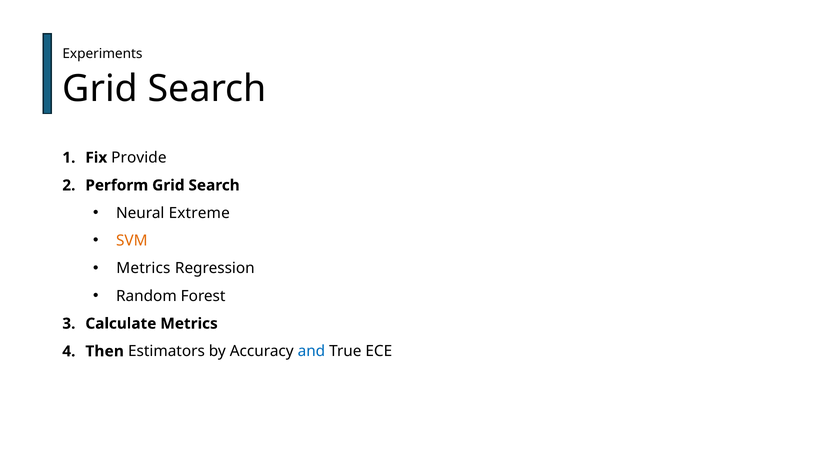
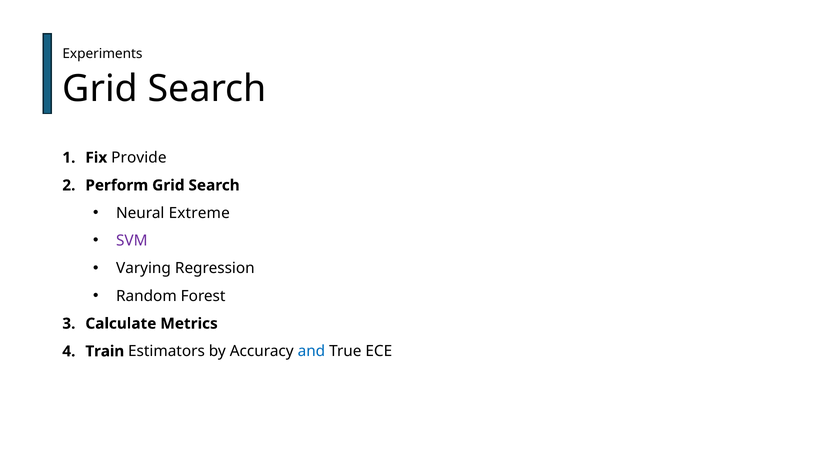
SVM colour: orange -> purple (132, 240)
Metrics: Metrics -> Varying (143, 268)
Then: Then -> Train (105, 351)
